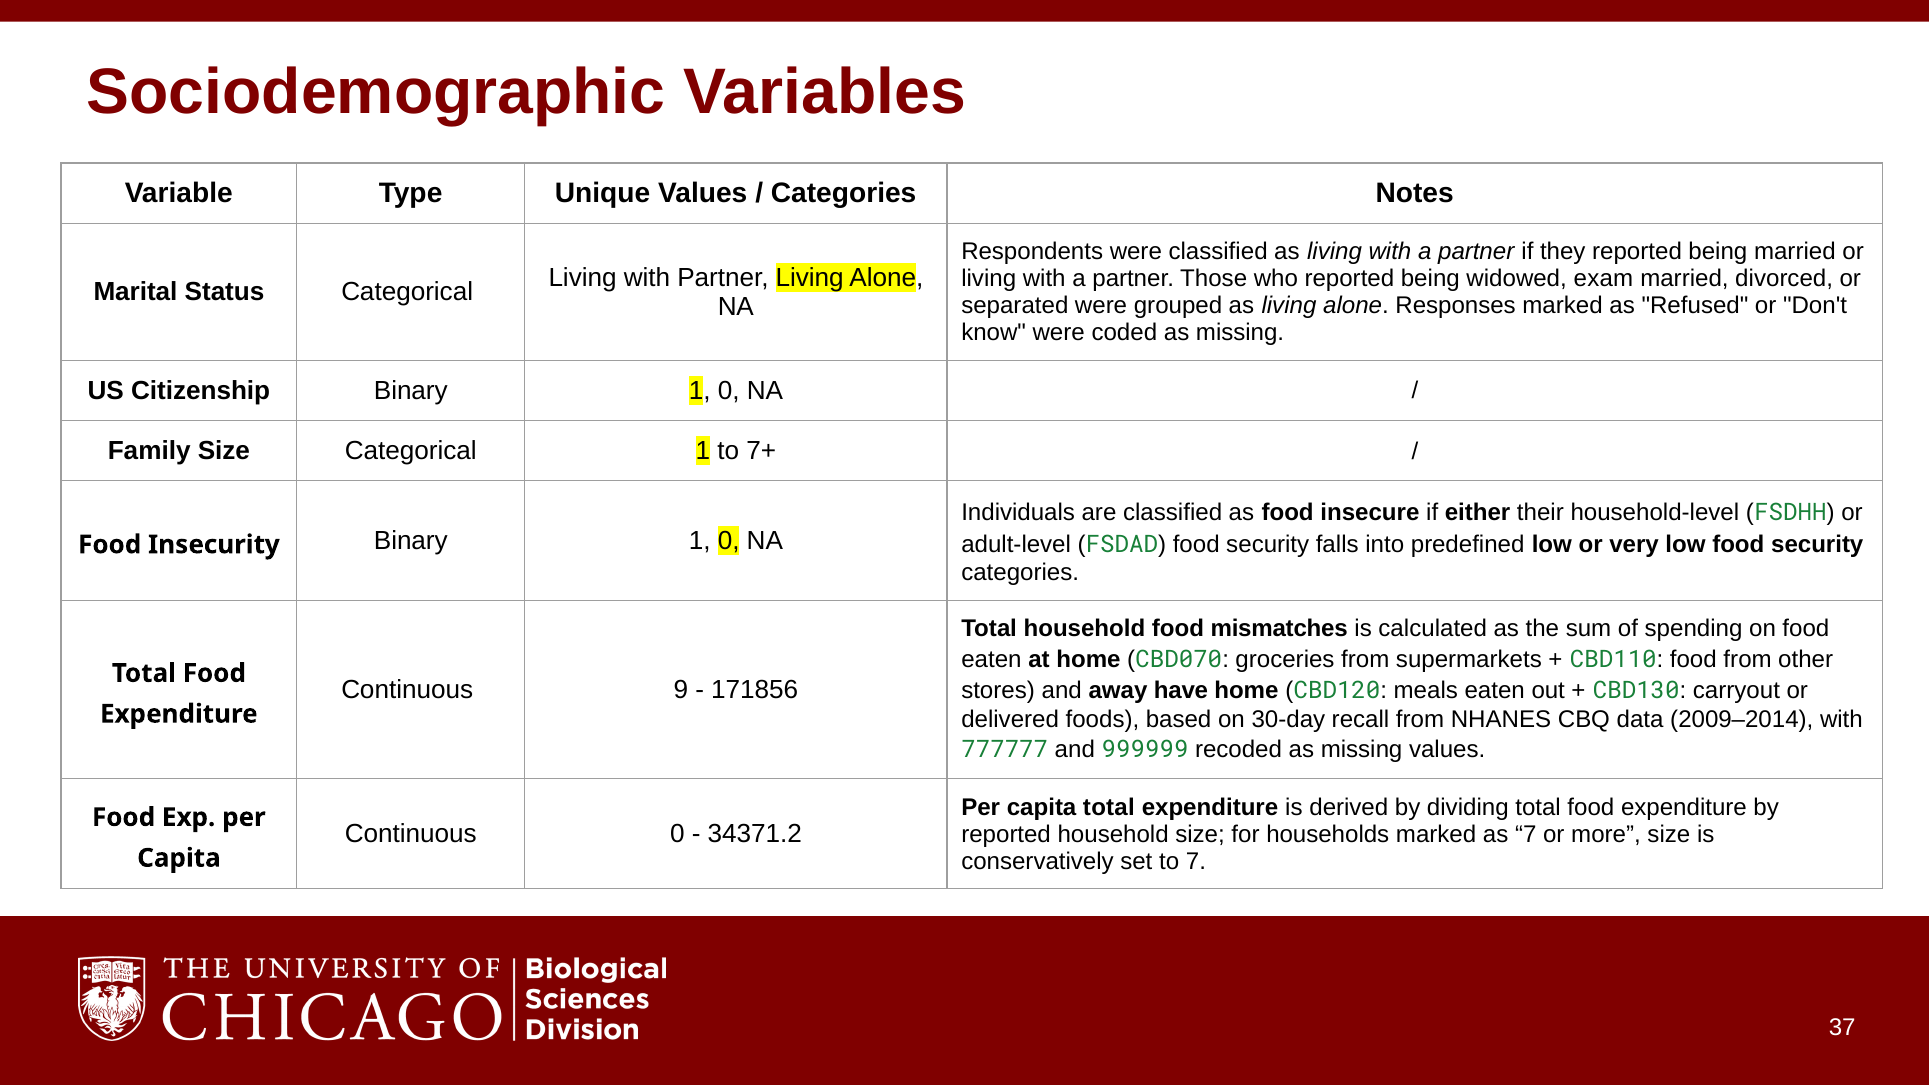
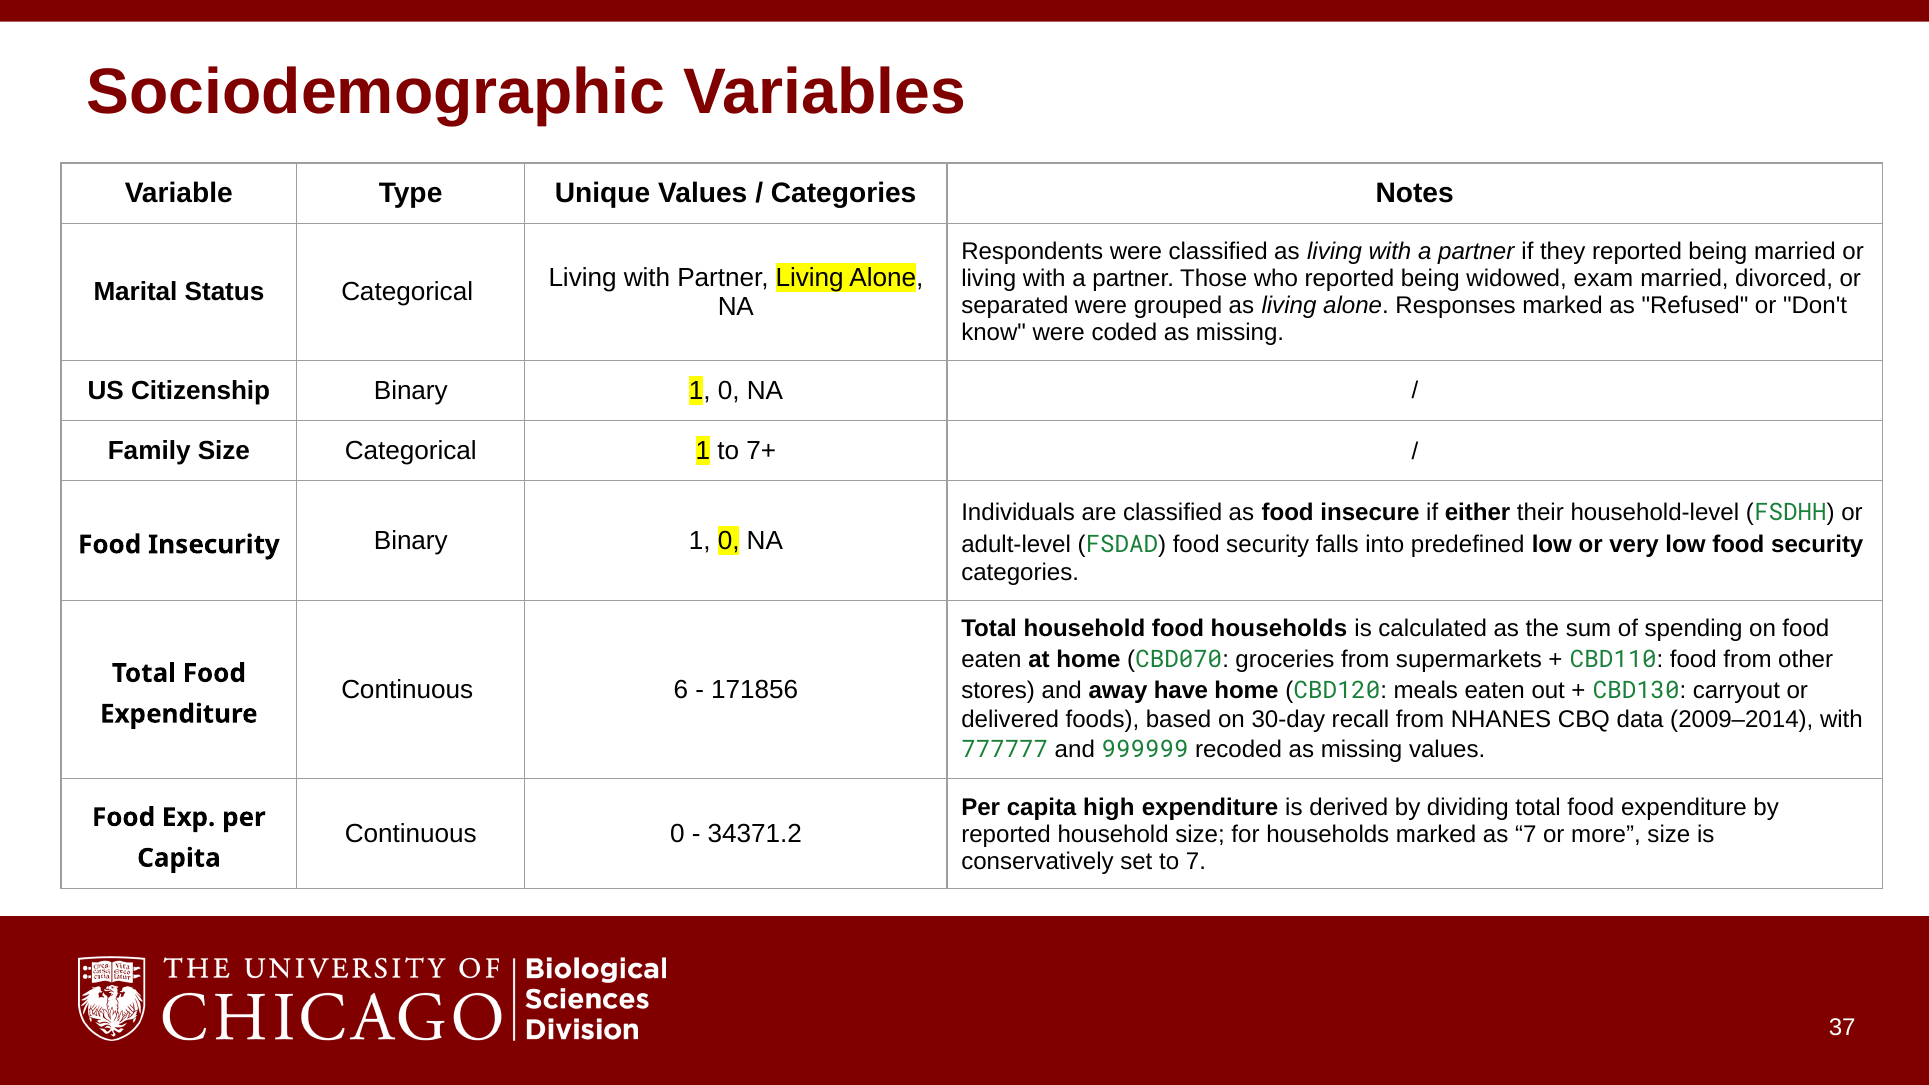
food mismatches: mismatches -> households (1279, 629)
9: 9 -> 6 (681, 690)
capita total: total -> high (1109, 807)
